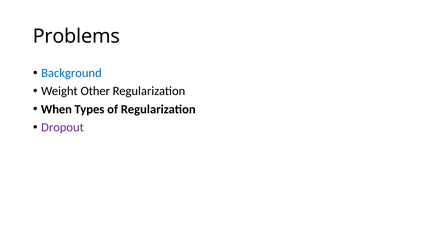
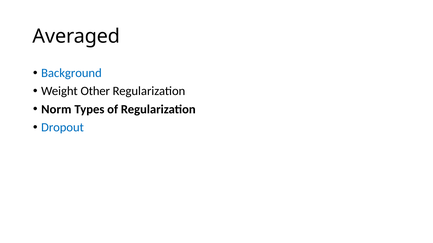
Problems: Problems -> Averaged (76, 36)
When: When -> Norm (56, 110)
Dropout colour: purple -> blue (62, 128)
